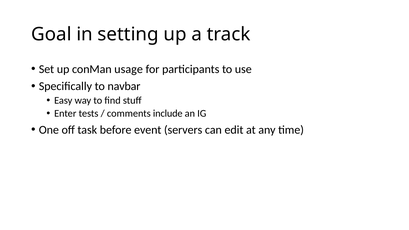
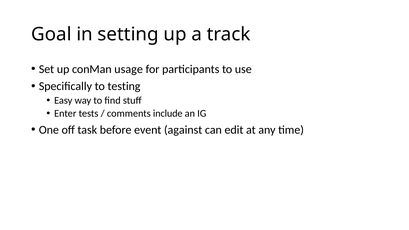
navbar: navbar -> testing (124, 86)
servers: servers -> against (183, 130)
